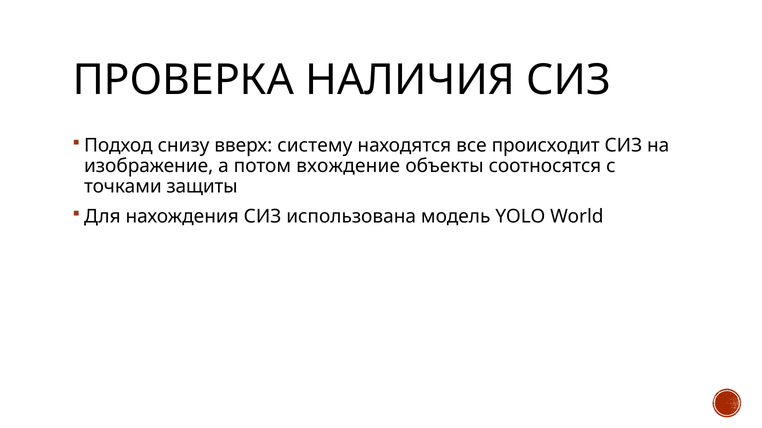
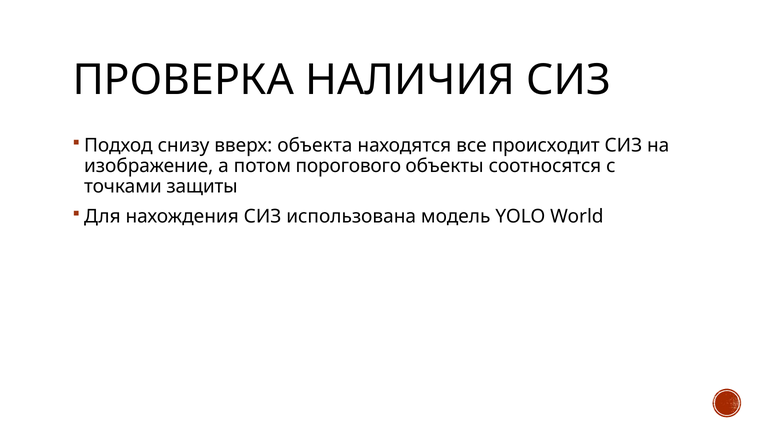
систему: систему -> объекта (315, 146)
вхождение: вхождение -> порогового (348, 166)
